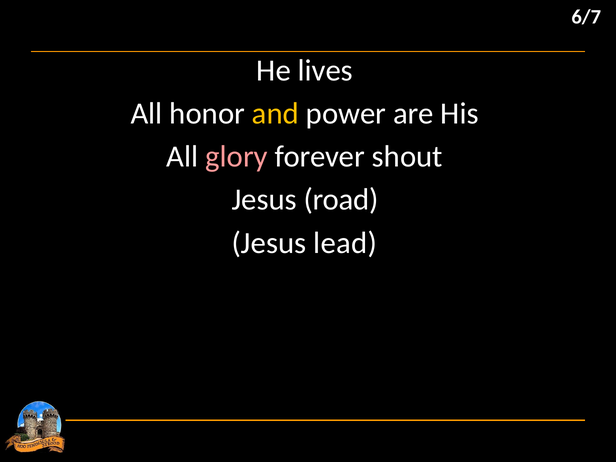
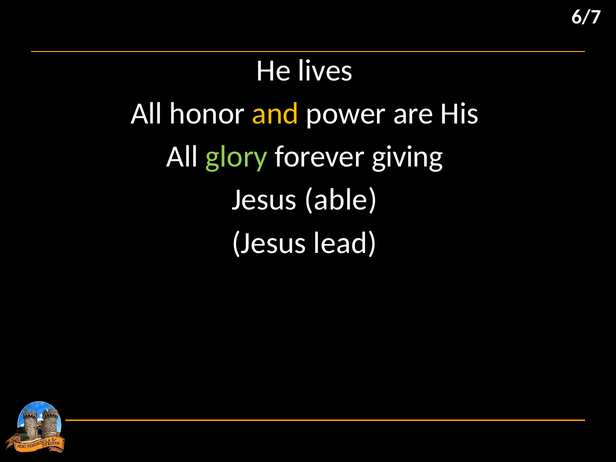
glory colour: pink -> light green (237, 157)
shout: shout -> giving (407, 157)
road: road -> able (341, 200)
